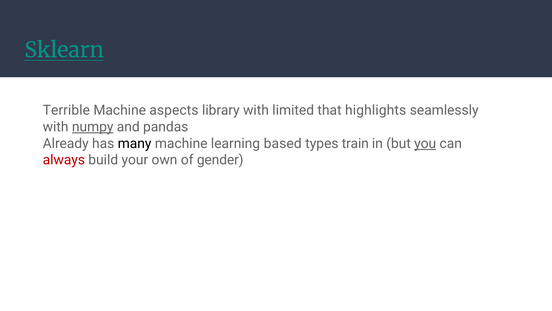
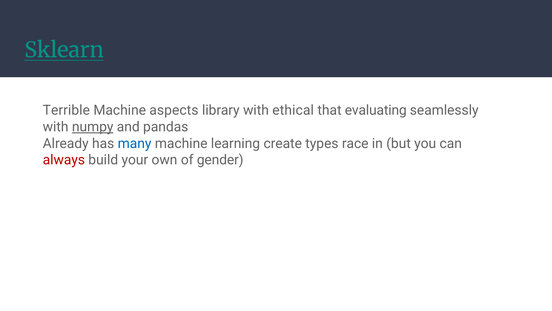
limited: limited -> ethical (293, 110)
highlights: highlights -> evaluating (376, 110)
many colour: black -> blue (135, 143)
based: based -> create (283, 143)
train: train -> race (355, 143)
you underline: present -> none (425, 143)
